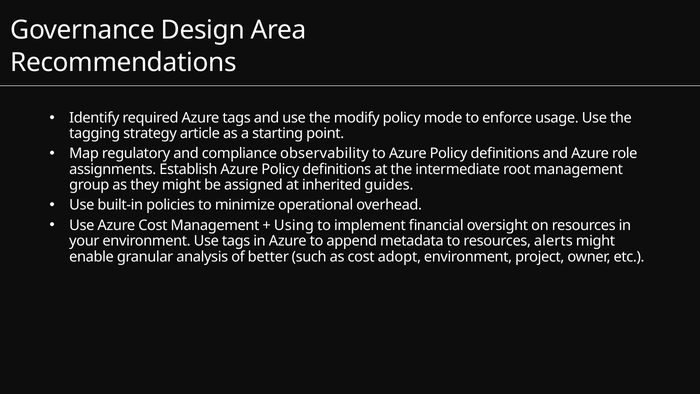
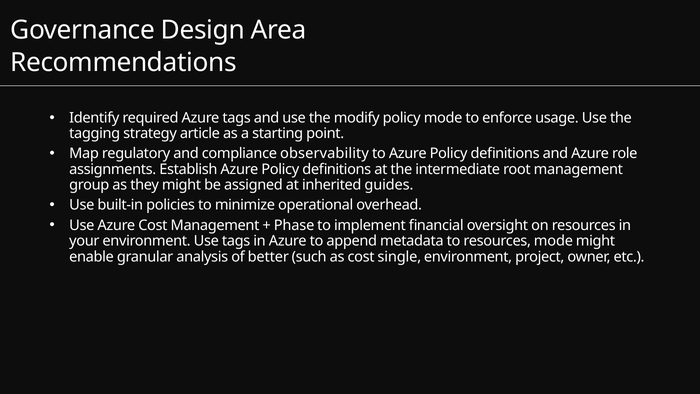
Using: Using -> Phase (294, 225)
resources alerts: alerts -> mode (553, 241)
adopt: adopt -> single (399, 257)
